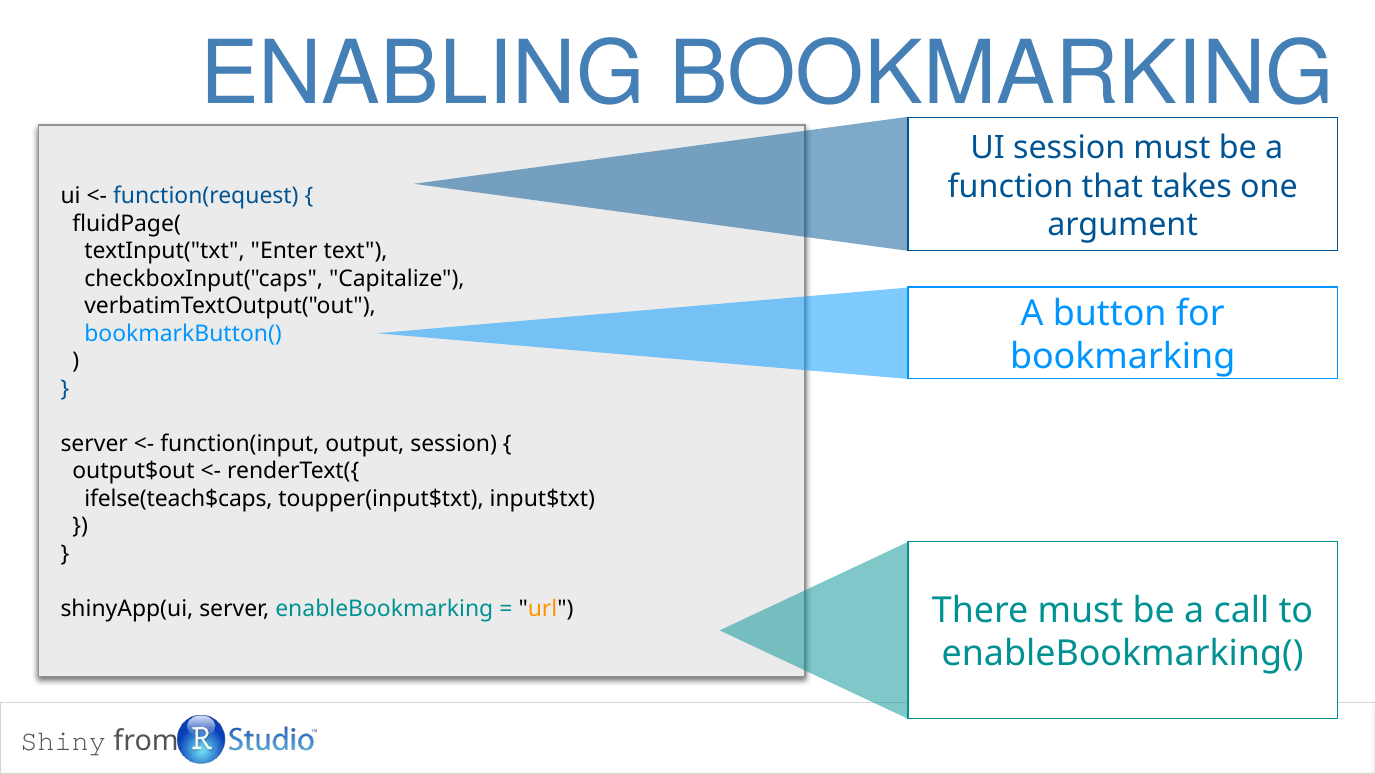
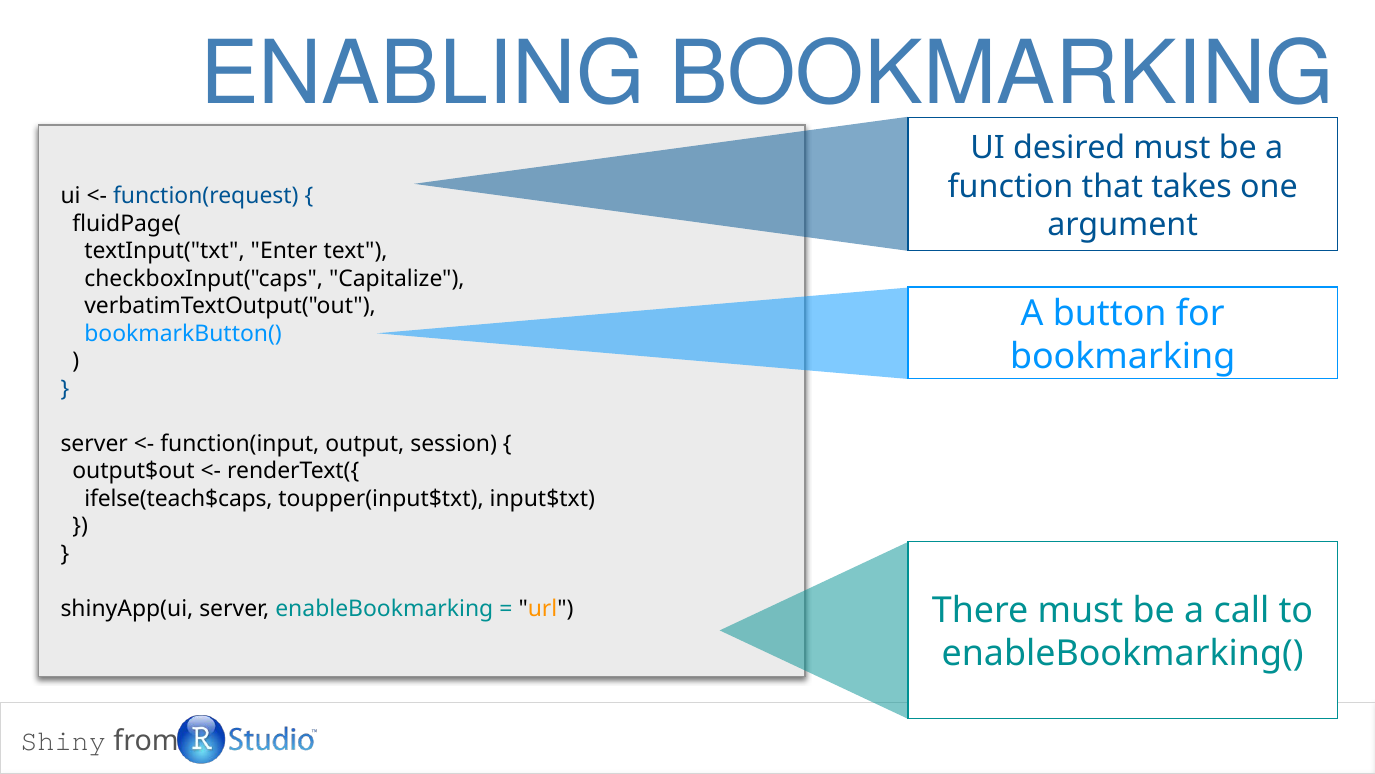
UI session: session -> desired (1069, 148)
